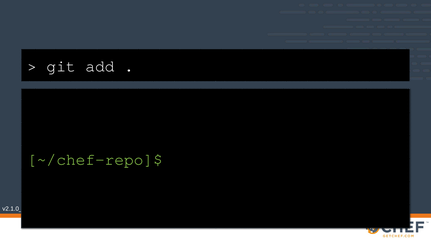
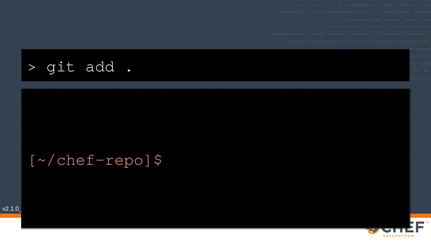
~/chef-repo]$ colour: light green -> pink (95, 160)
